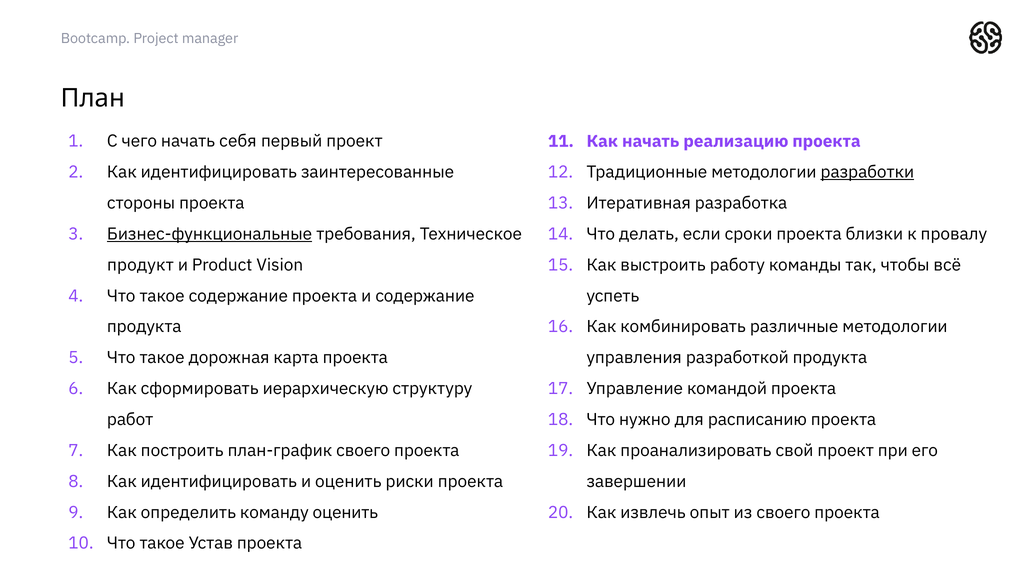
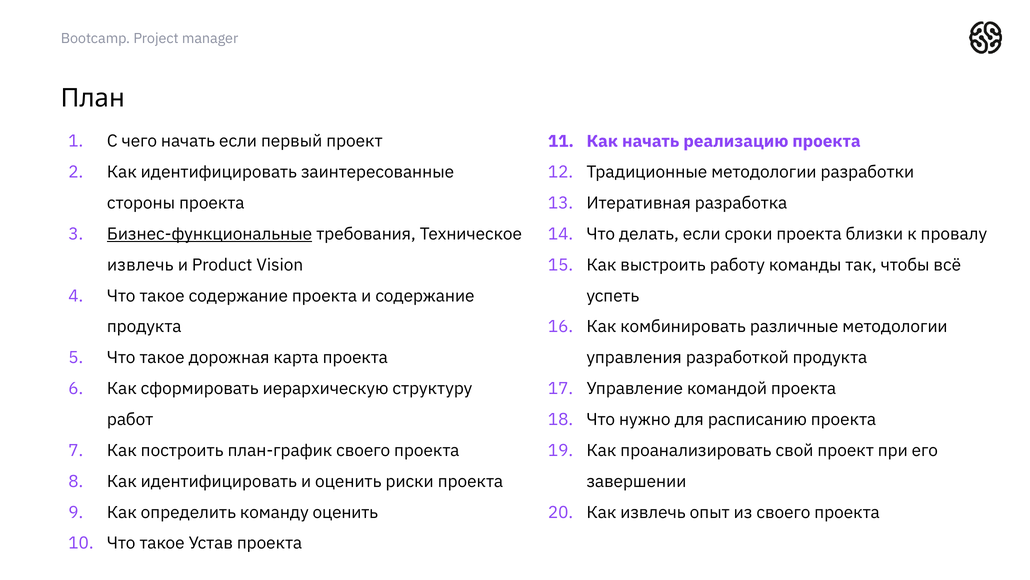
начать себя: себя -> если (238, 141)
разработки underline: present -> none (867, 172)
продукт: продукт -> извлечь (140, 265)
